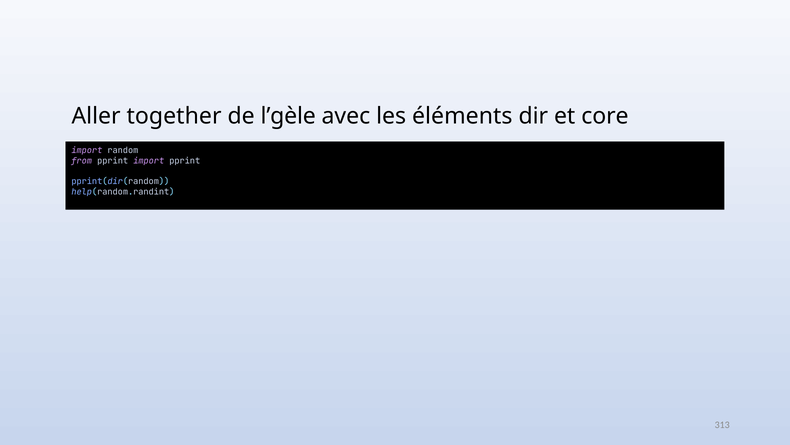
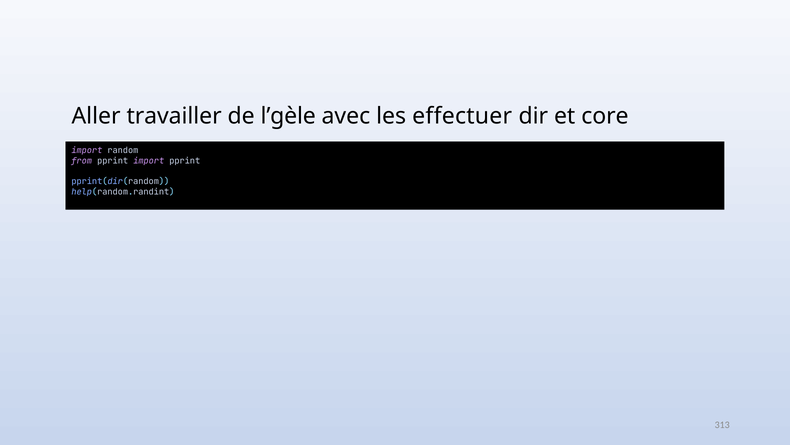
together: together -> travailler (174, 116)
éléments: éléments -> effectuer (462, 116)
